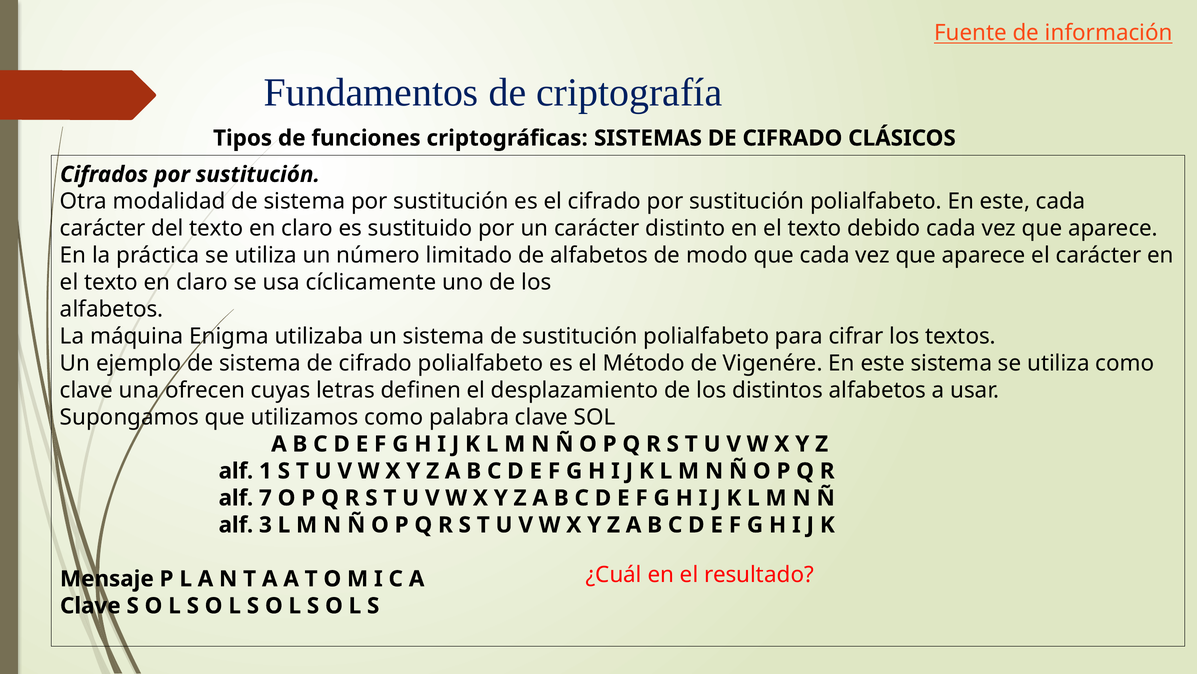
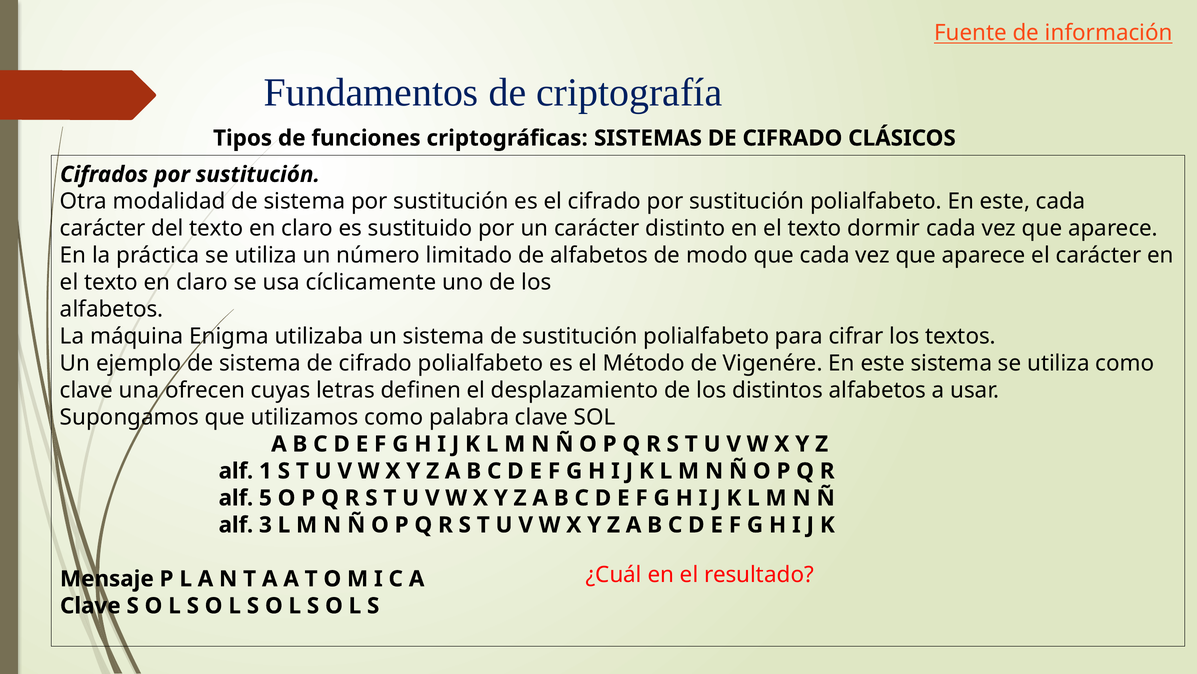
debido: debido -> dormir (884, 228)
7: 7 -> 5 (265, 498)
